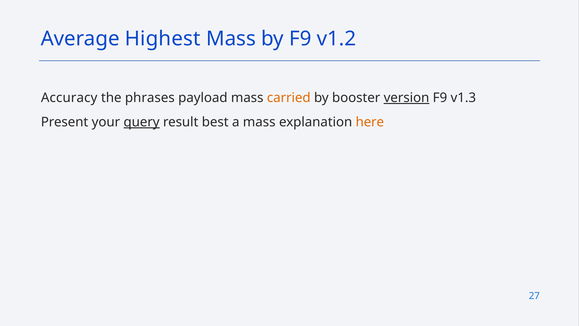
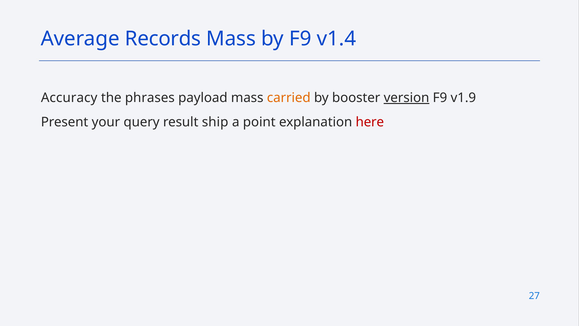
Highest: Highest -> Records (163, 39)
v1.2: v1.2 -> v1.4 (336, 39)
v1.3: v1.3 -> v1.9 (463, 98)
query underline: present -> none (142, 122)
best: best -> ship (215, 122)
a mass: mass -> point (259, 122)
here colour: orange -> red (370, 122)
